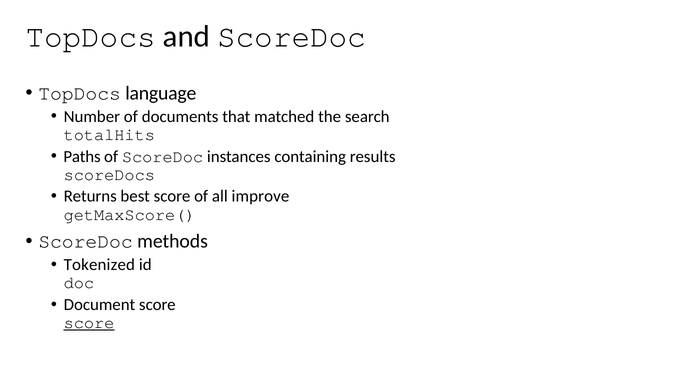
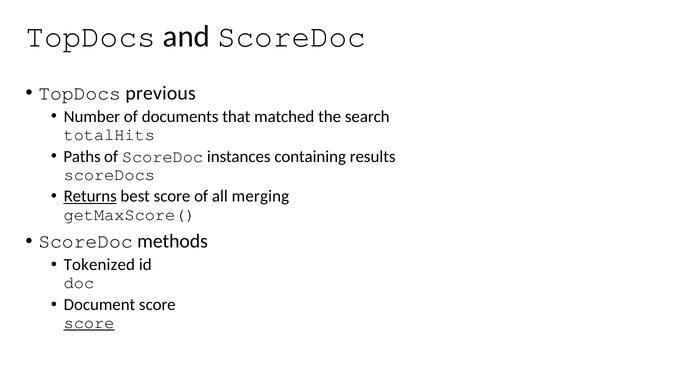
language: language -> previous (161, 93)
Returns underline: none -> present (90, 197)
improve: improve -> merging (260, 197)
